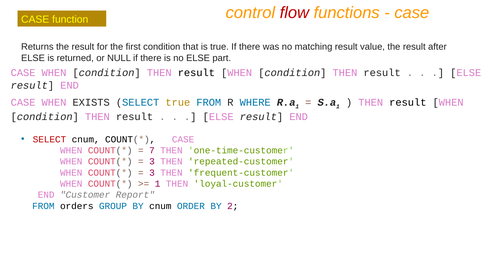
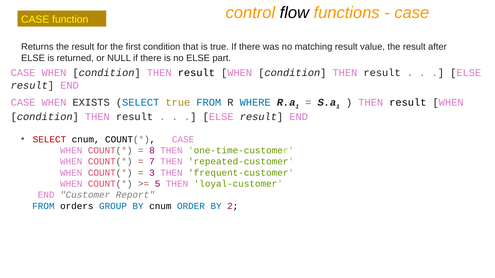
flow colour: red -> black (294, 13)
7: 7 -> 8 (152, 151)
3: 3 -> 7 (152, 162)
1: 1 -> 5 (158, 184)
